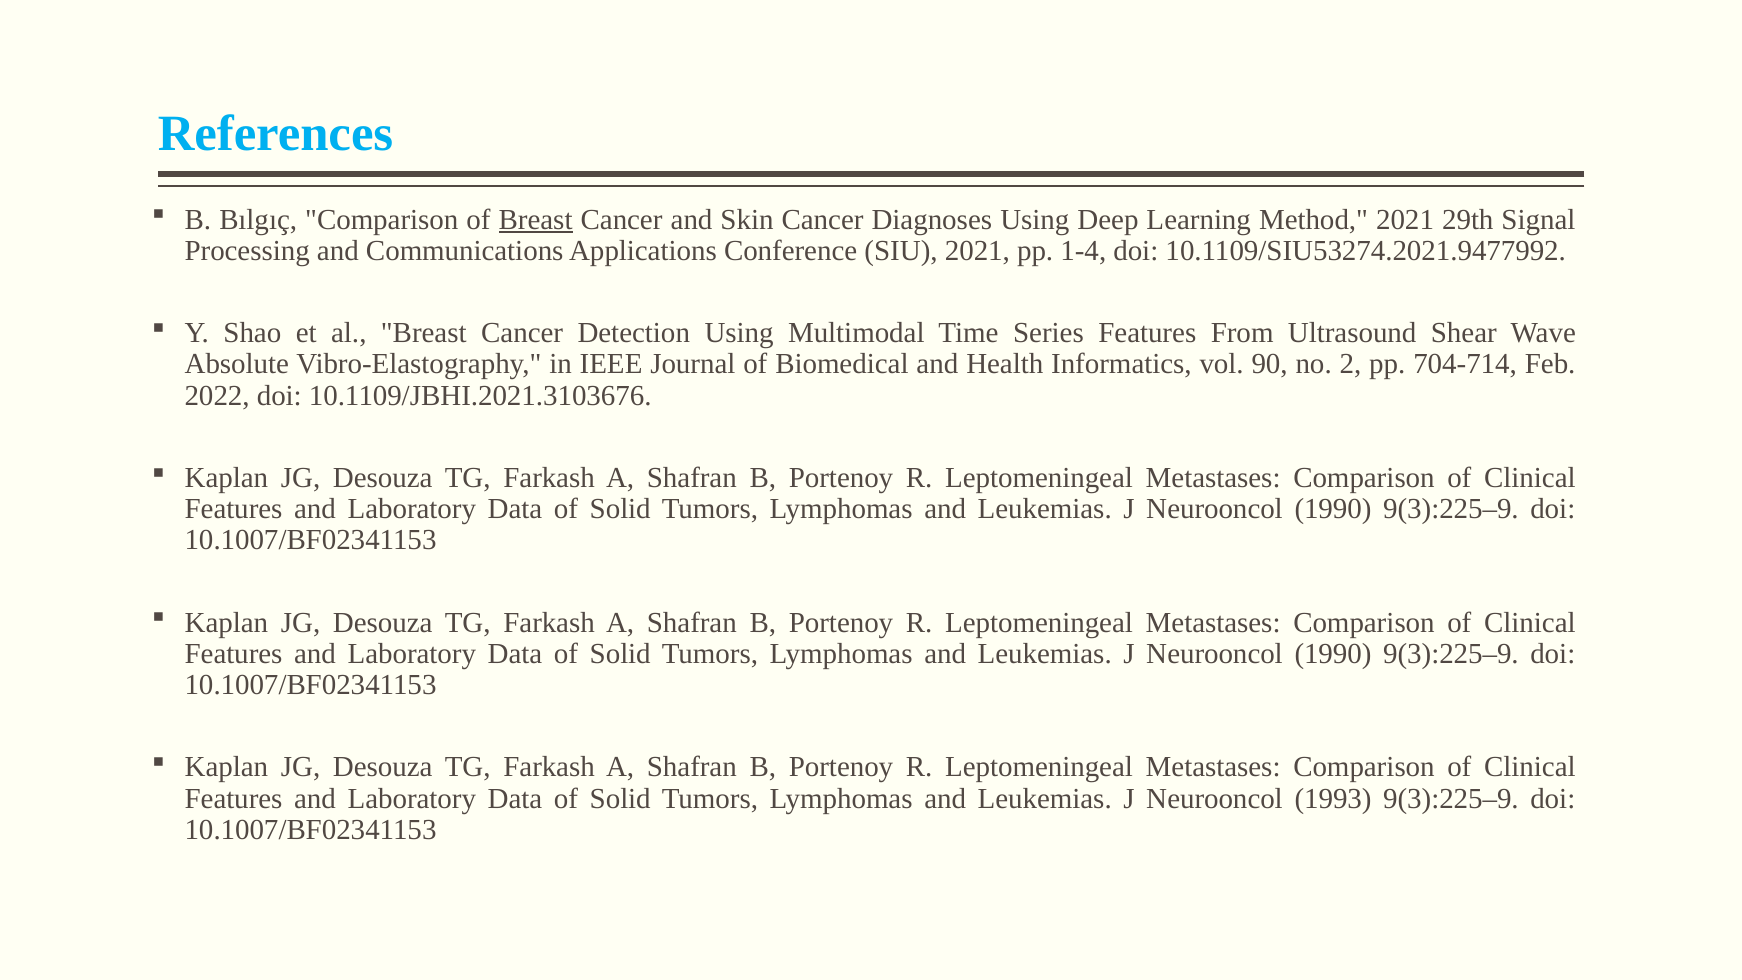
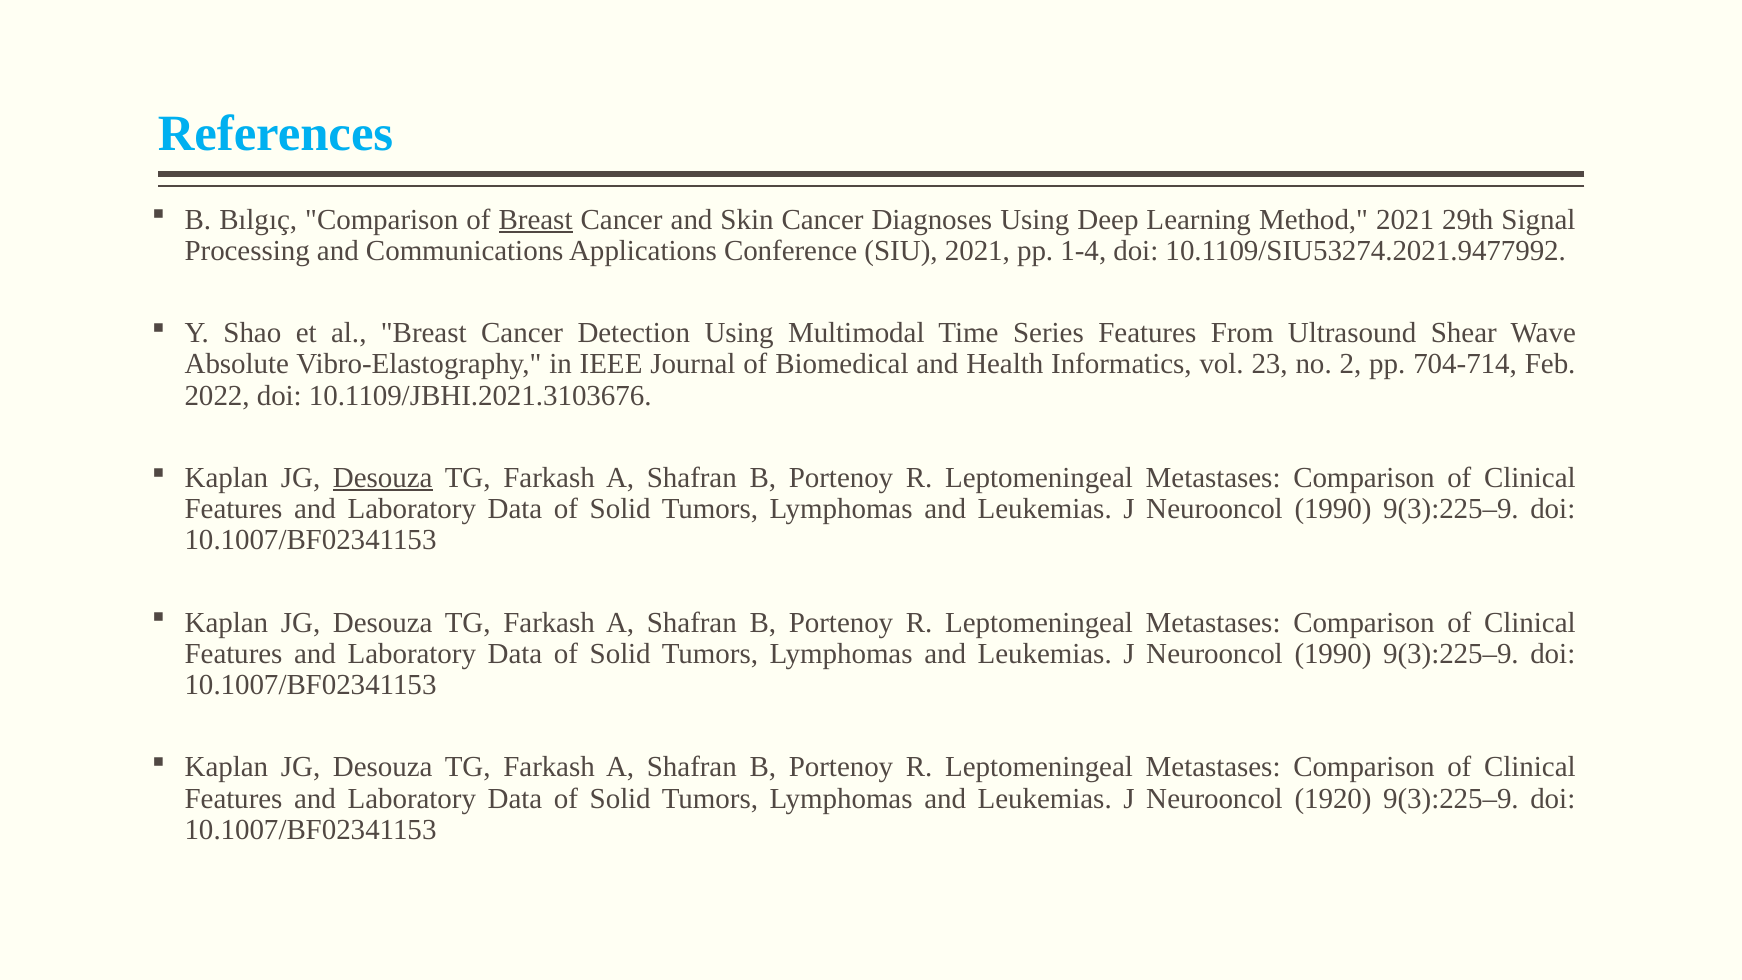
90: 90 -> 23 (1270, 364)
Desouza underline: none -> present (383, 478)
1993: 1993 -> 1920 (1333, 799)
